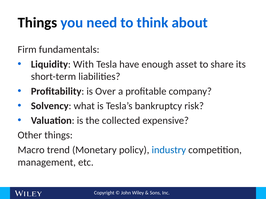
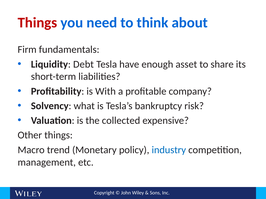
Things colour: black -> red (37, 23)
With: With -> Debt (83, 64)
Over: Over -> With (106, 91)
